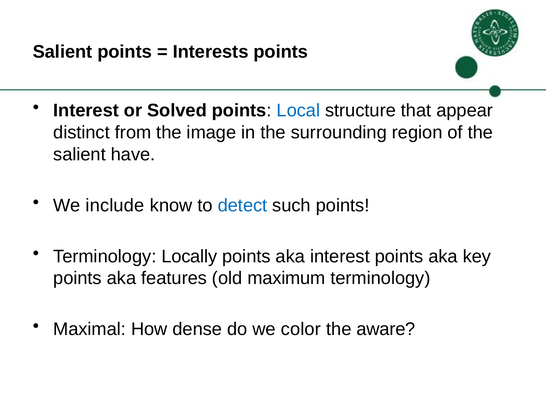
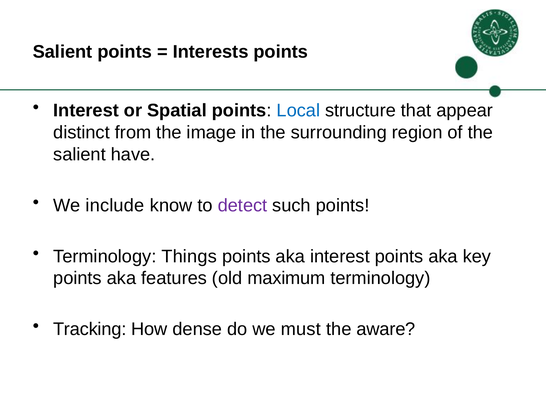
Solved: Solved -> Spatial (177, 110)
detect colour: blue -> purple (242, 205)
Locally: Locally -> Things (189, 256)
Maximal: Maximal -> Tracking (90, 329)
color: color -> must (301, 329)
